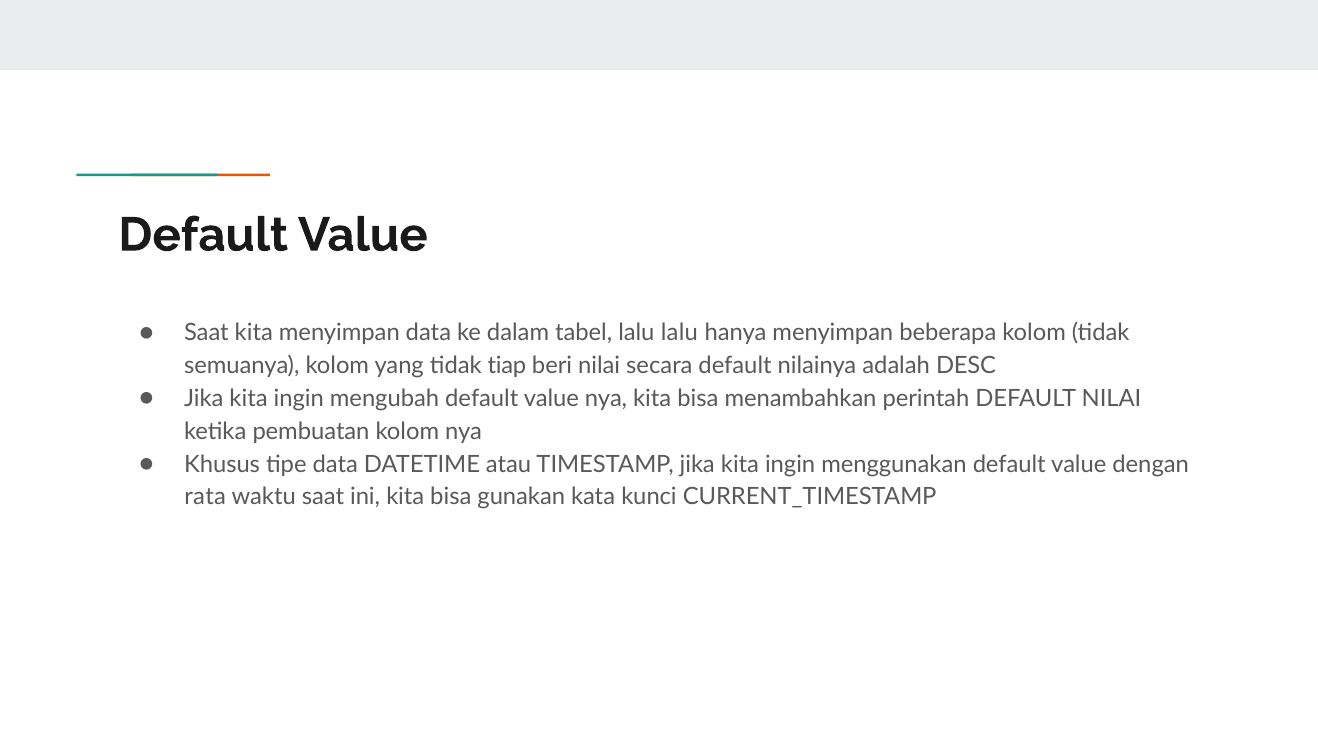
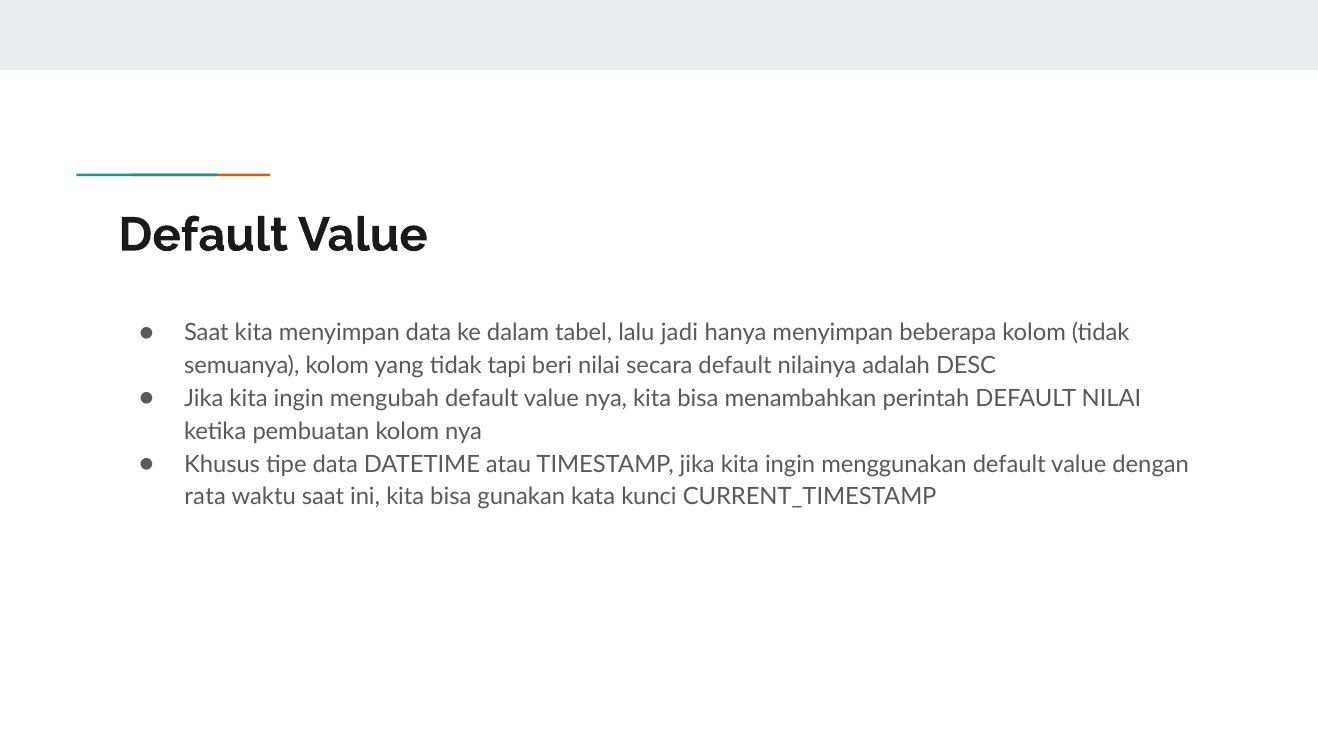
lalu lalu: lalu -> jadi (679, 333)
tiap: tiap -> tapi (507, 366)
